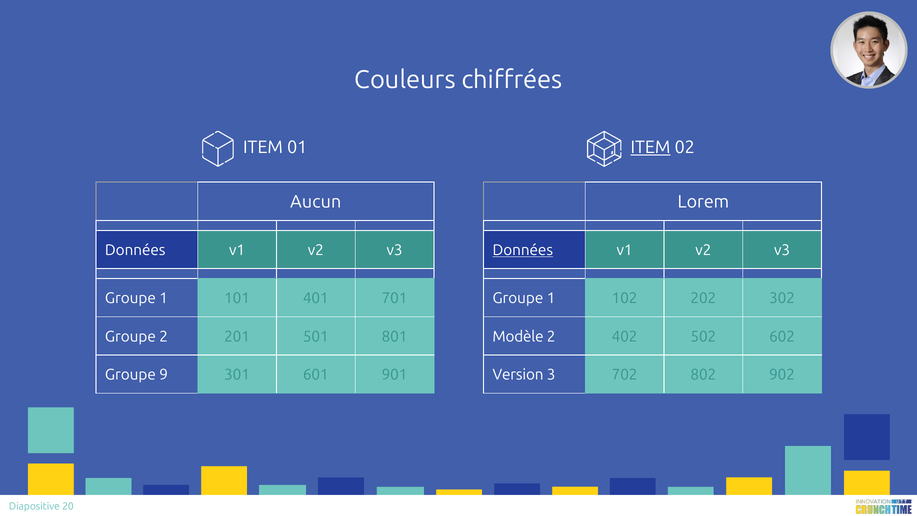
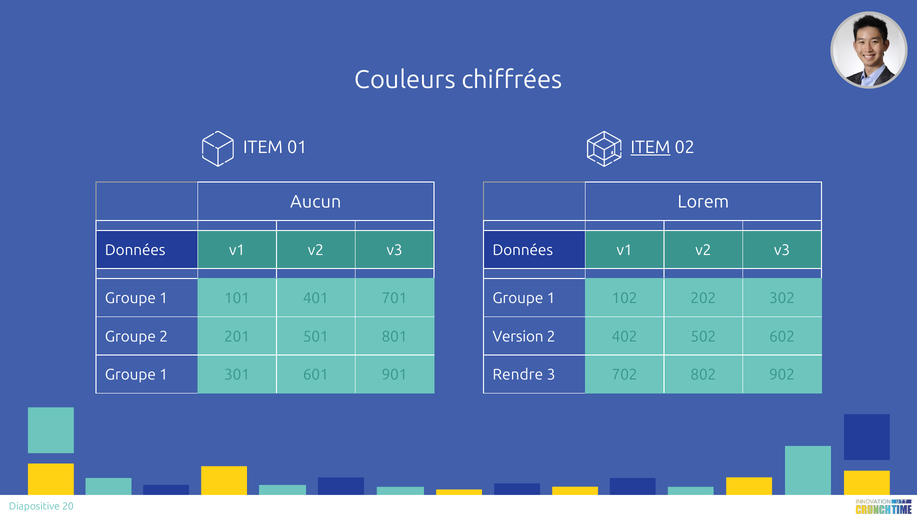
Données underline: present -> none (523, 250)
Modèle: Modèle -> Version (518, 336)
9: 9 -> 1 (164, 375)
Version: Version -> Rendre (518, 375)
